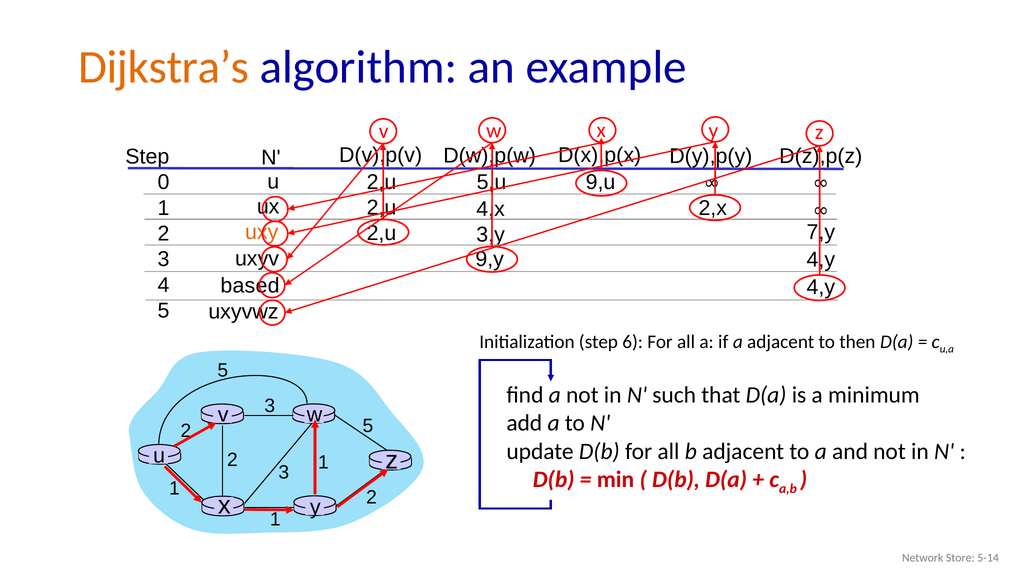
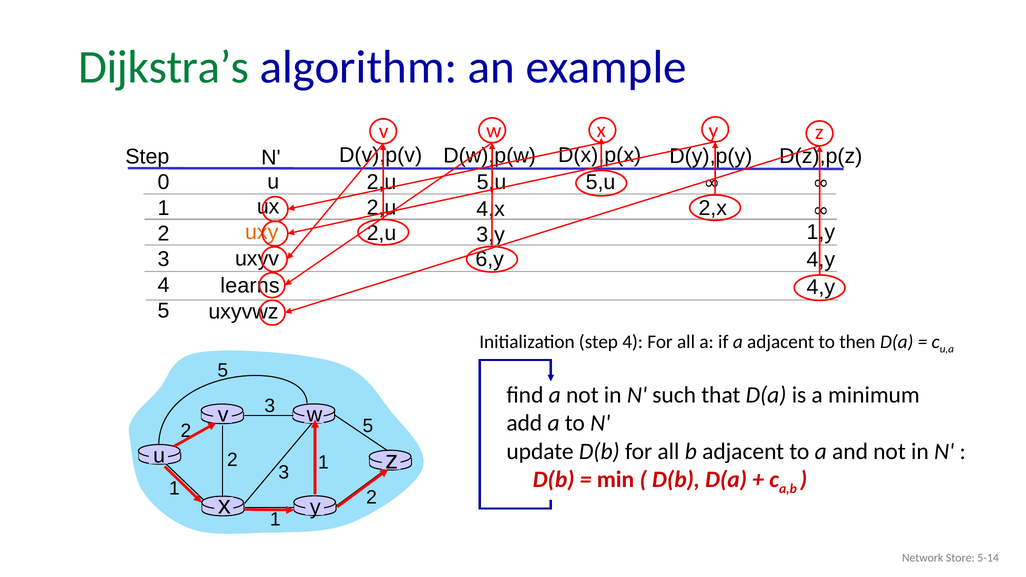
Dijkstra’s colour: orange -> green (164, 67)
9,u: 9,u -> 5,u (601, 182)
7,y: 7,y -> 1,y (821, 232)
9,y: 9,y -> 6,y (490, 259)
based: based -> learns (250, 286)
step 6: 6 -> 4 (633, 342)
